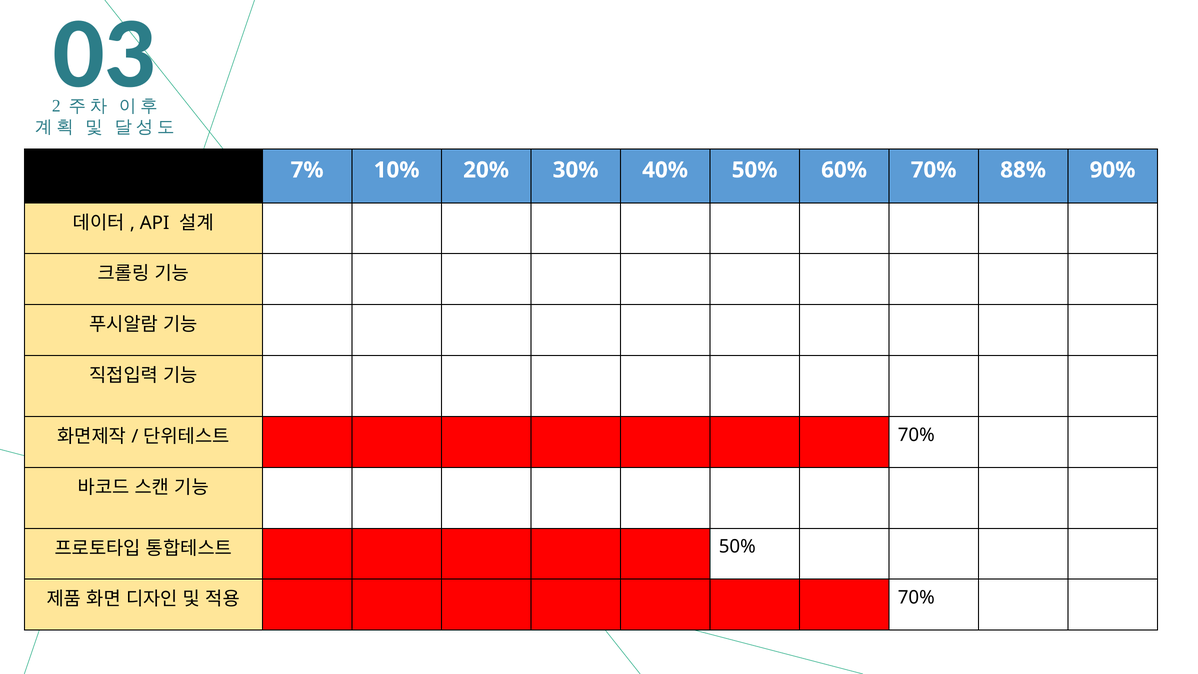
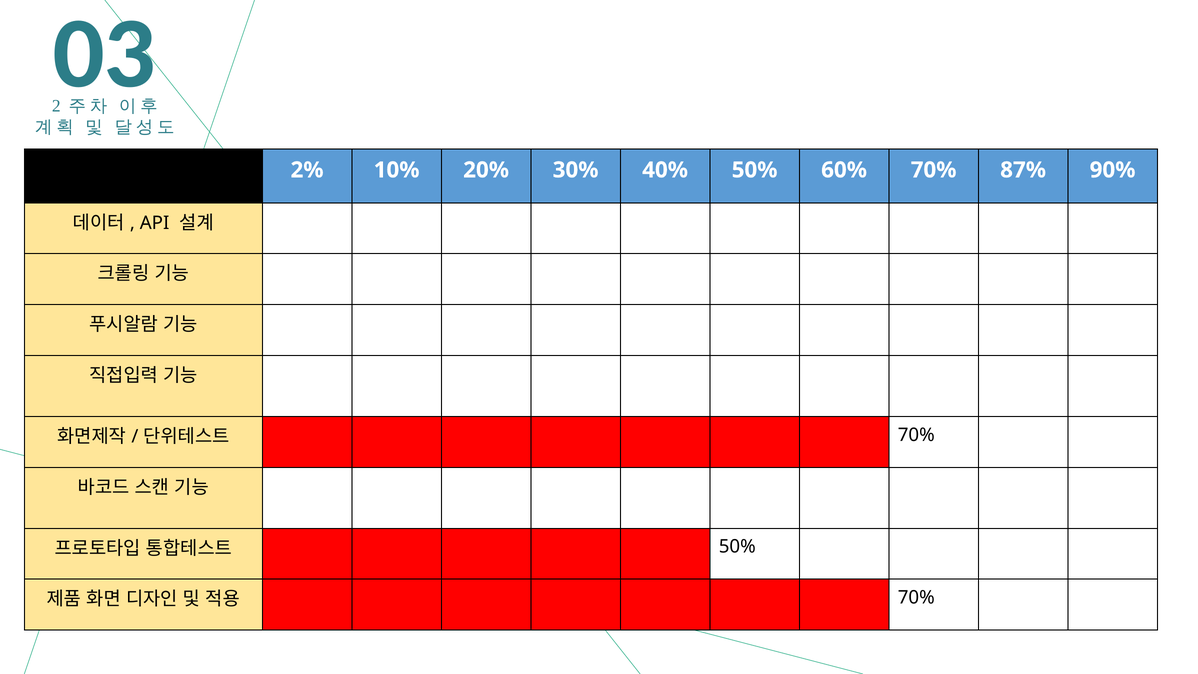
7%: 7% -> 2% (307, 170)
88%: 88% -> 87% (1023, 170)
